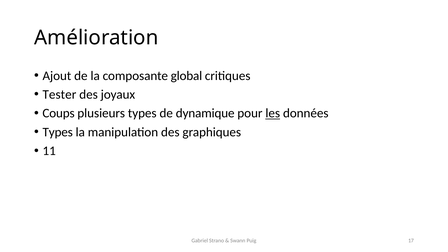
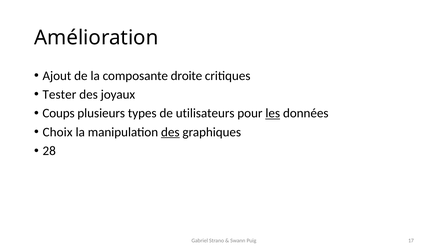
global: global -> droite (186, 76)
dynamique: dynamique -> utilisateurs (205, 113)
Types: Types -> Choix (58, 132)
des underline: none -> present (170, 132)
11: 11 -> 28 (49, 151)
